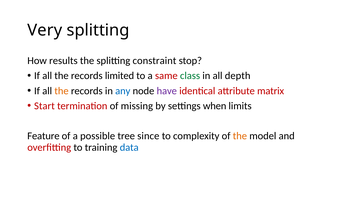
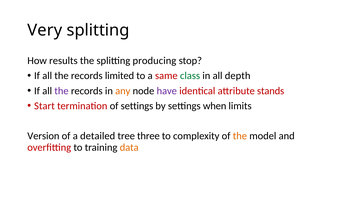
constraint: constraint -> producing (154, 61)
the colour: orange -> purple (62, 91)
any colour: blue -> orange (123, 91)
matrix: matrix -> stands (271, 91)
of missing: missing -> settings (137, 106)
Feature: Feature -> Version (43, 136)
possible: possible -> detailed (98, 136)
since: since -> three (148, 136)
data colour: blue -> orange (129, 147)
